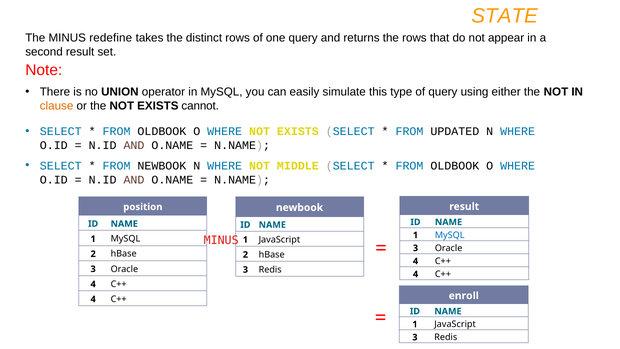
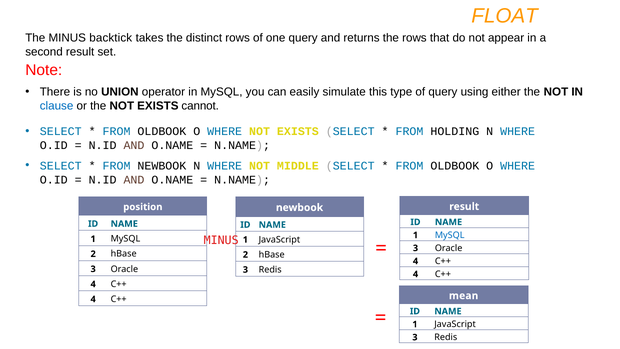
STATE: STATE -> FLOAT (505, 16)
redefine: redefine -> backtick (111, 38)
clause colour: orange -> blue (57, 106)
UPDATED: UPDATED -> HOLDING (455, 132)
enroll: enroll -> mean (464, 296)
